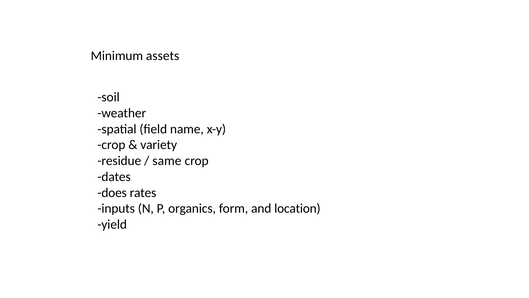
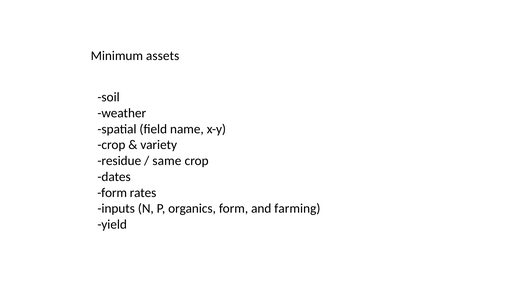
does: does -> form (112, 192)
location: location -> farming (297, 208)
